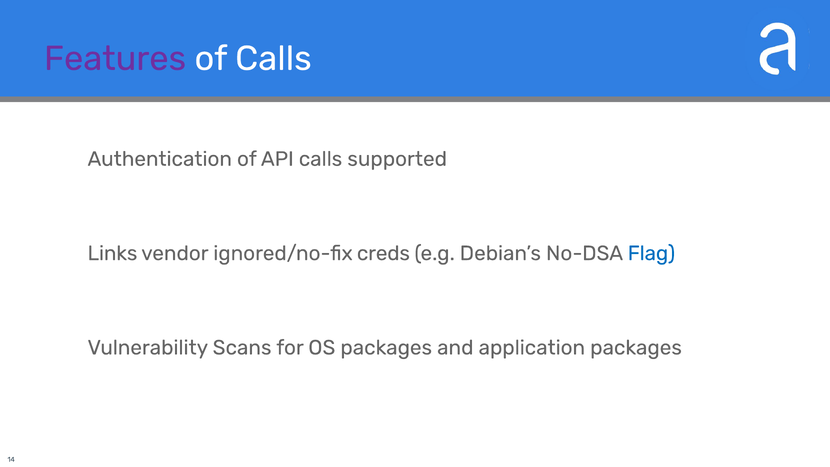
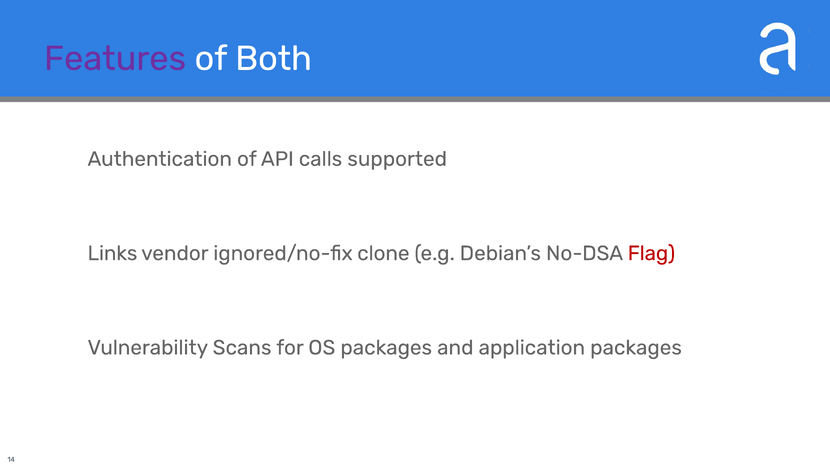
of Calls: Calls -> Both (274, 58)
creds: creds -> clone (383, 253)
Flag colour: blue -> red (651, 253)
